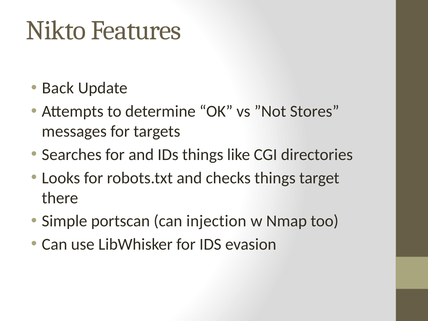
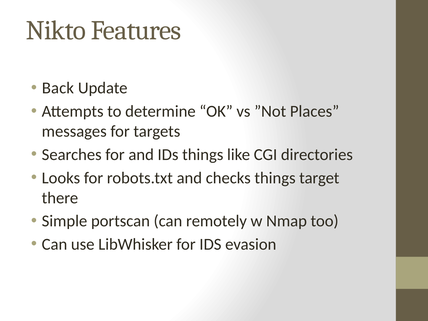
Stores: Stores -> Places (315, 111)
injection: injection -> remotely (216, 221)
